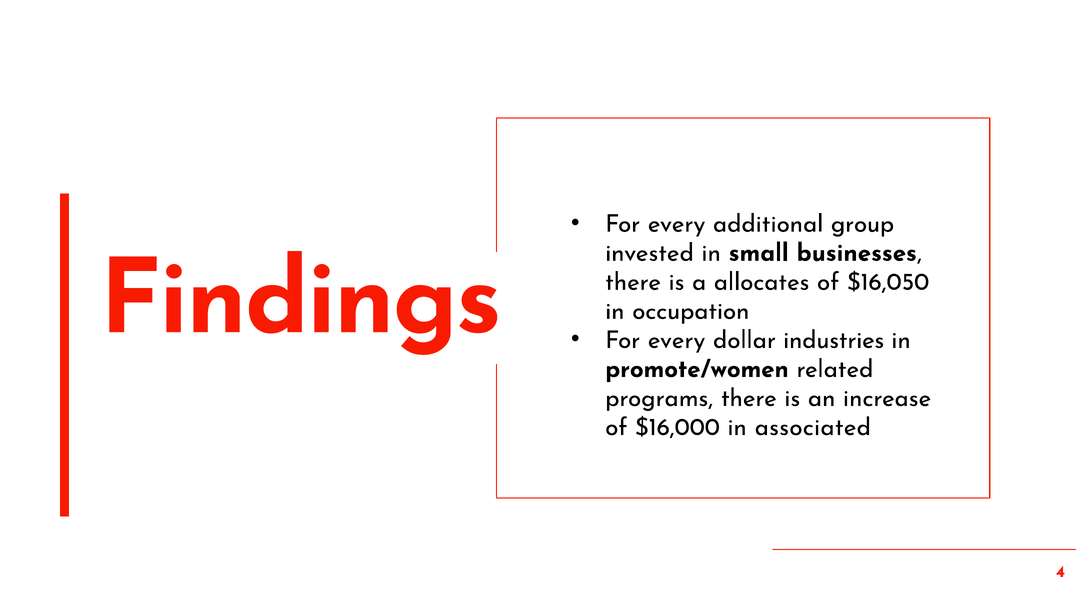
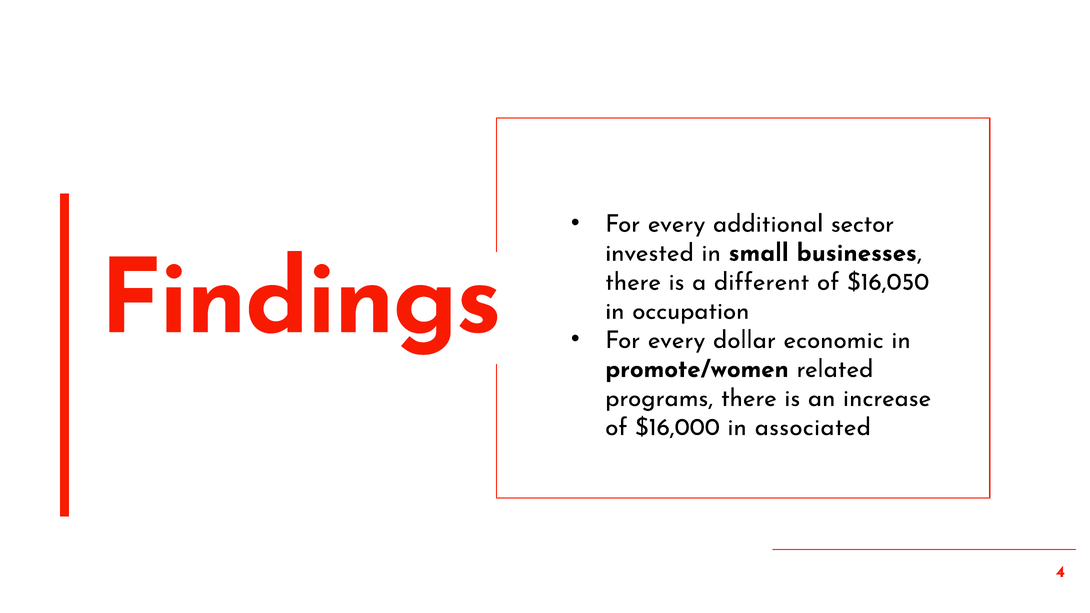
group: group -> sector (863, 224)
allocates: allocates -> different (762, 282)
industries: industries -> economic (834, 340)
